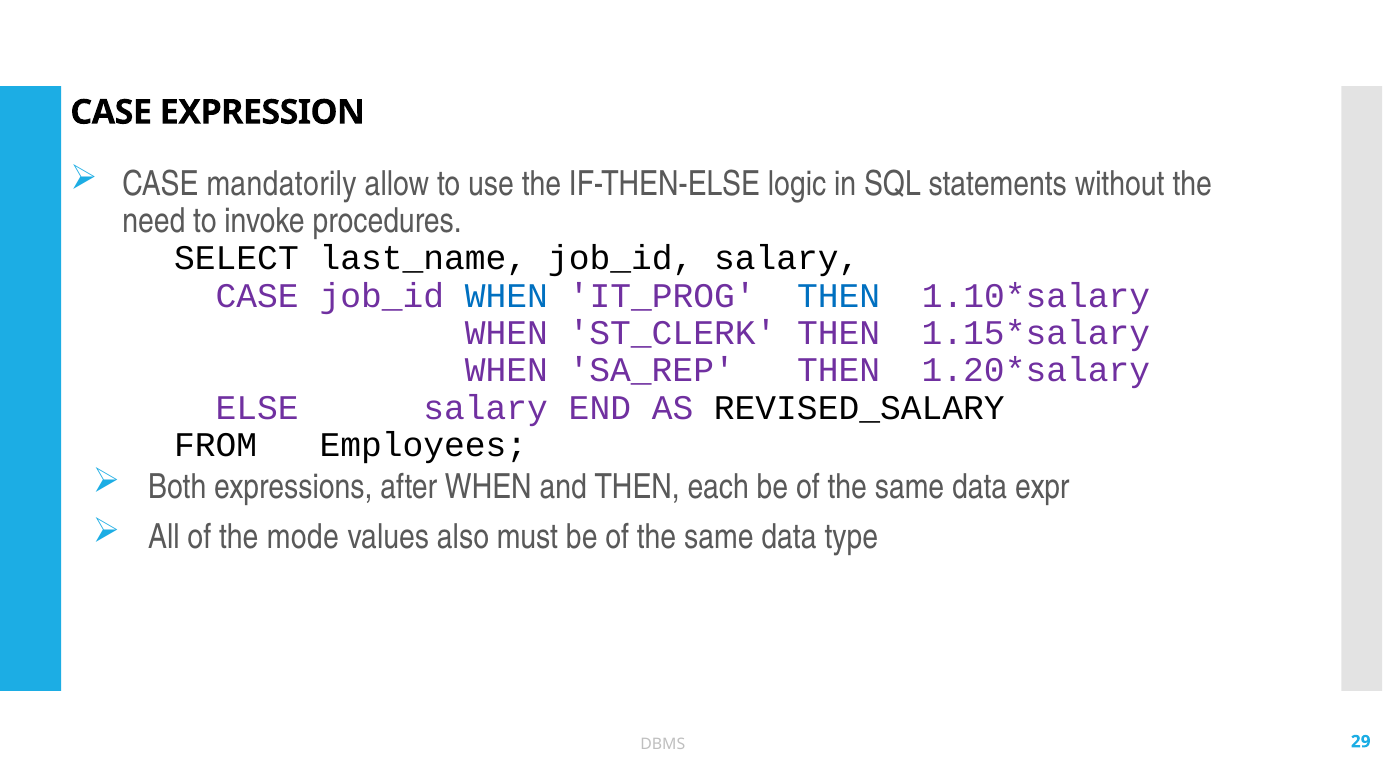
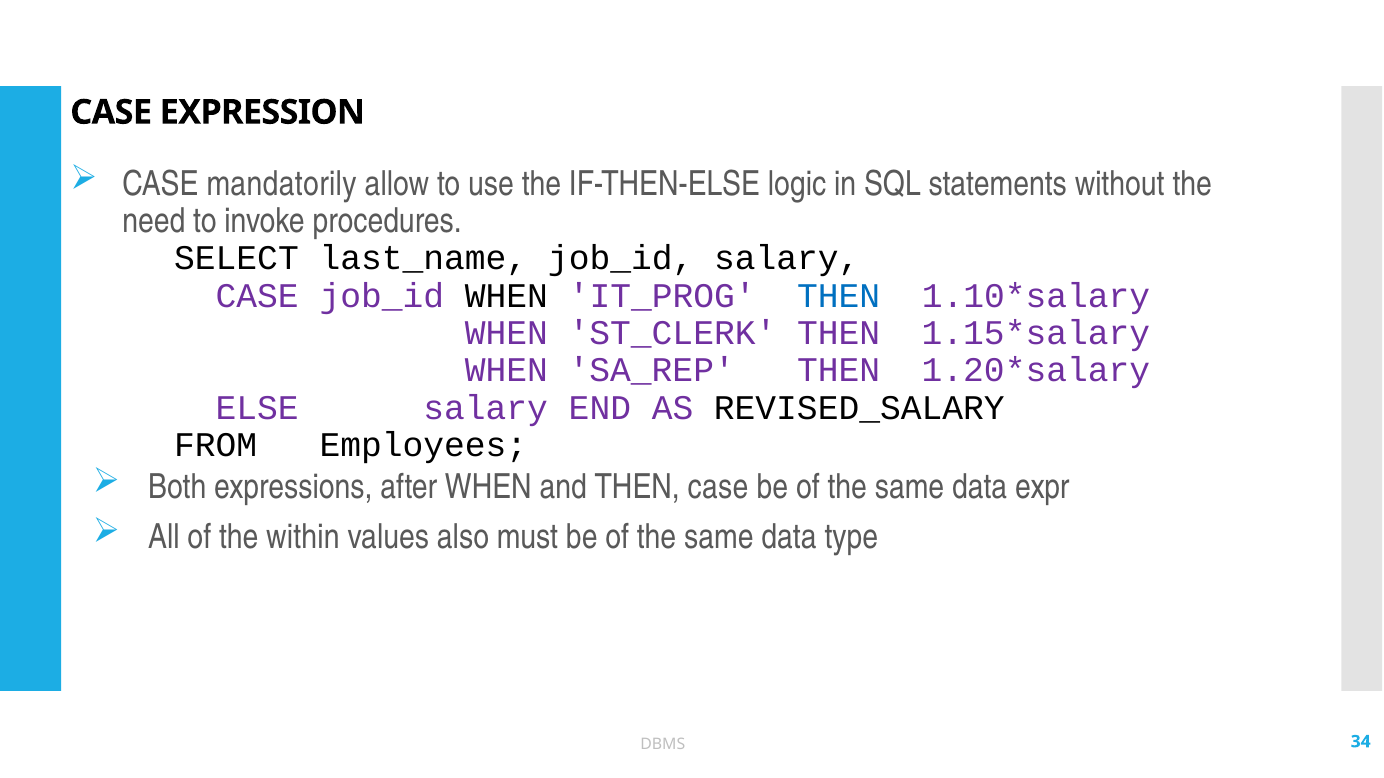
WHEN colour: blue -> black (506, 296)
THEN each: each -> case (718, 487)
mode: mode -> within (303, 537)
29: 29 -> 34 (1361, 742)
